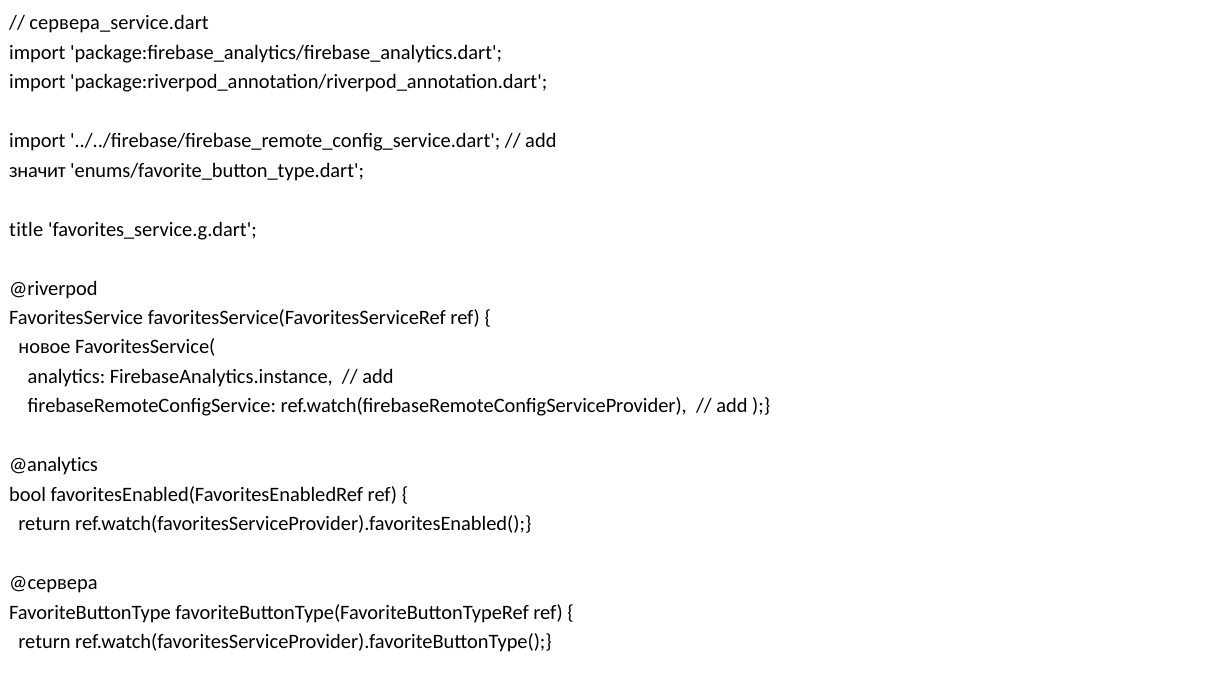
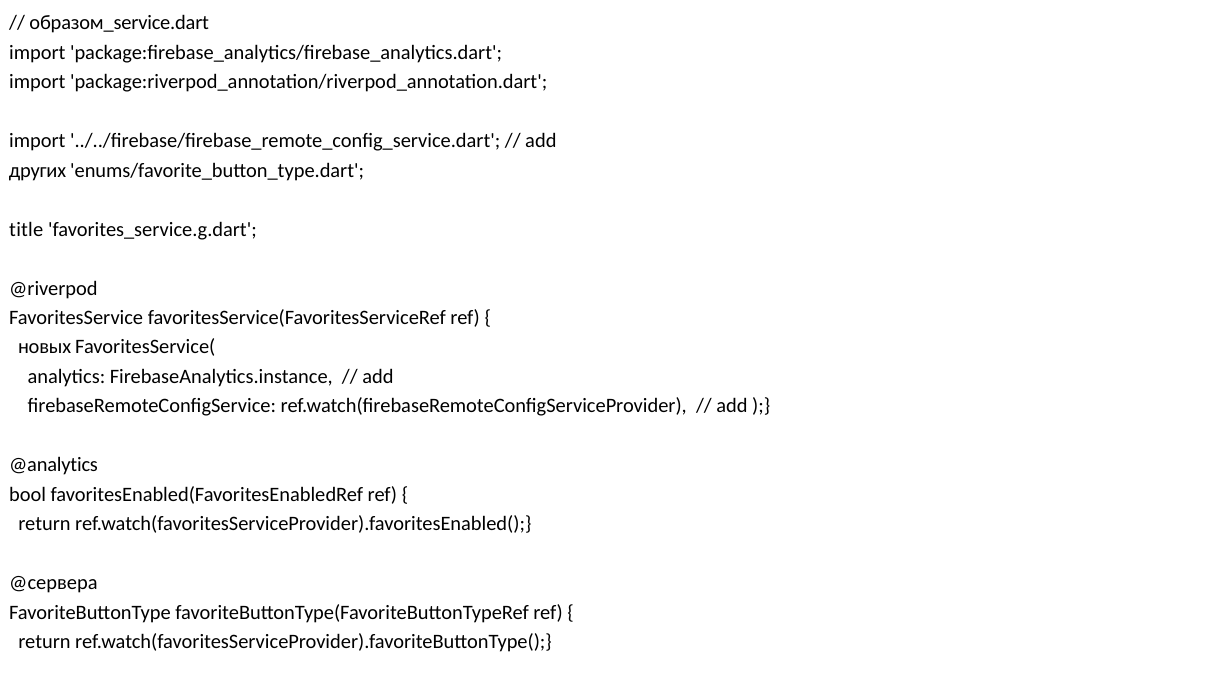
сервера_service.dart: сервера_service.dart -> образом_service.dart (119, 23)
значит: значит -> других (37, 170)
новое: новое -> новых (45, 347)
